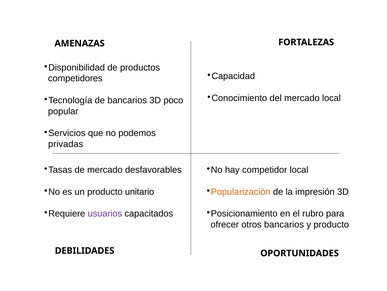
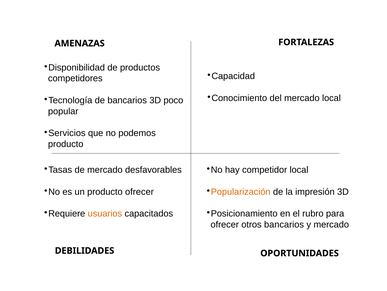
privadas: privadas -> producto (66, 144)
producto unitario: unitario -> ofrecer (139, 191)
usuarios colour: purple -> orange (105, 213)
y producto: producto -> mercado (331, 224)
